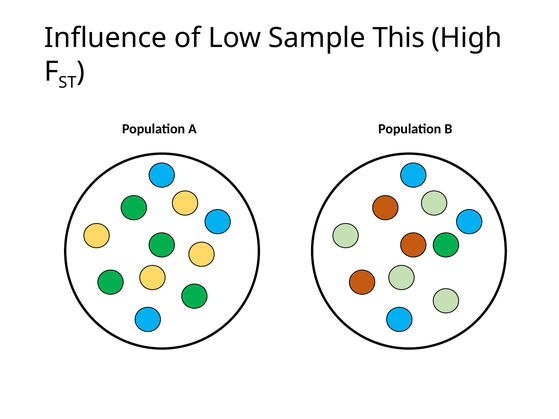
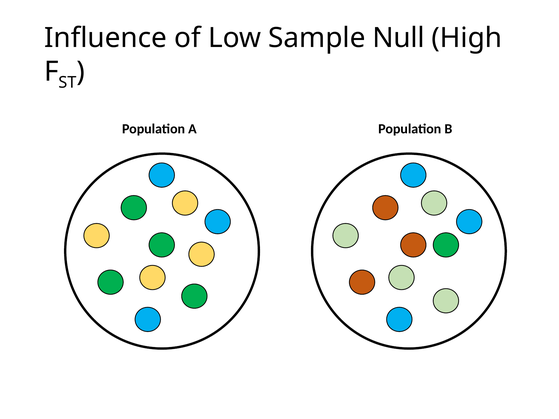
This: This -> Null (399, 38)
